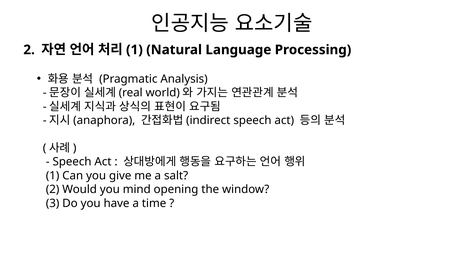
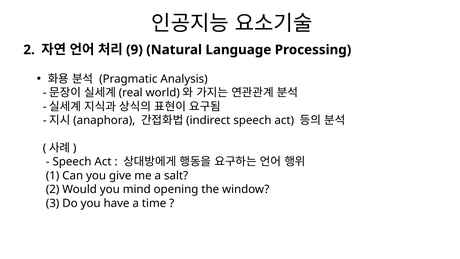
1: 1 -> 9 (134, 50)
